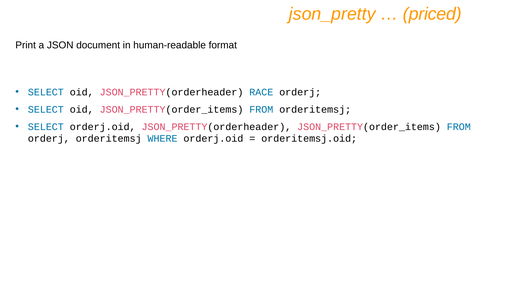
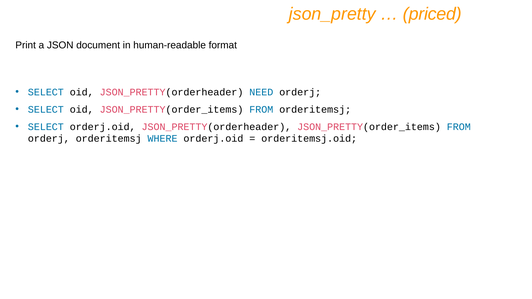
RACE: RACE -> NEED (261, 92)
